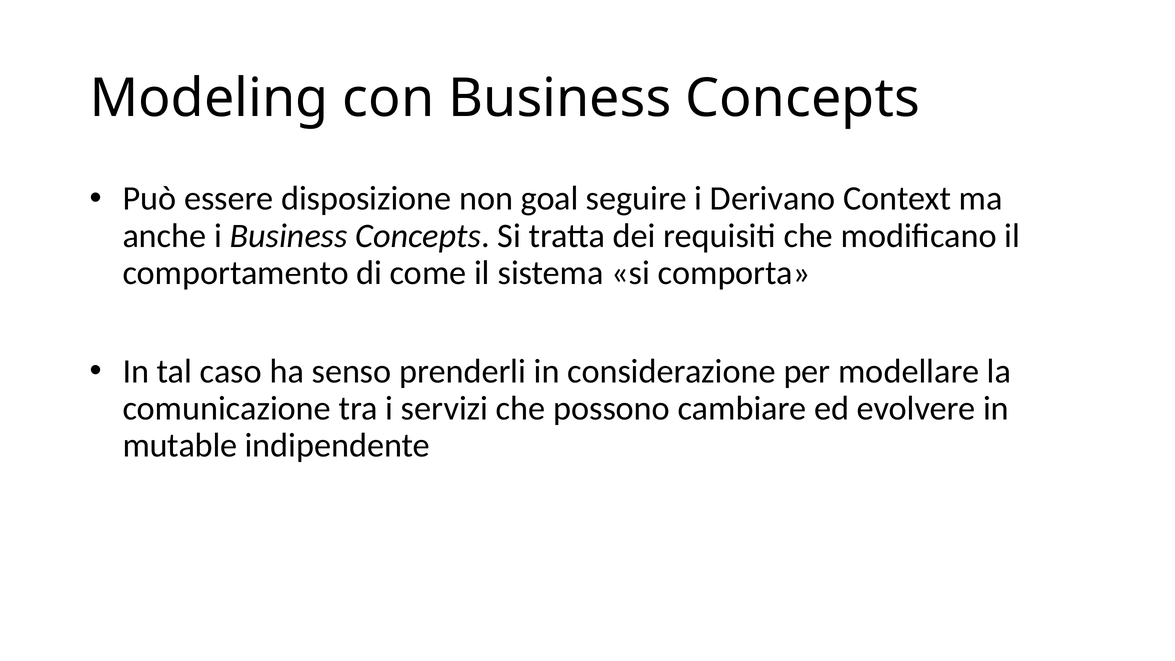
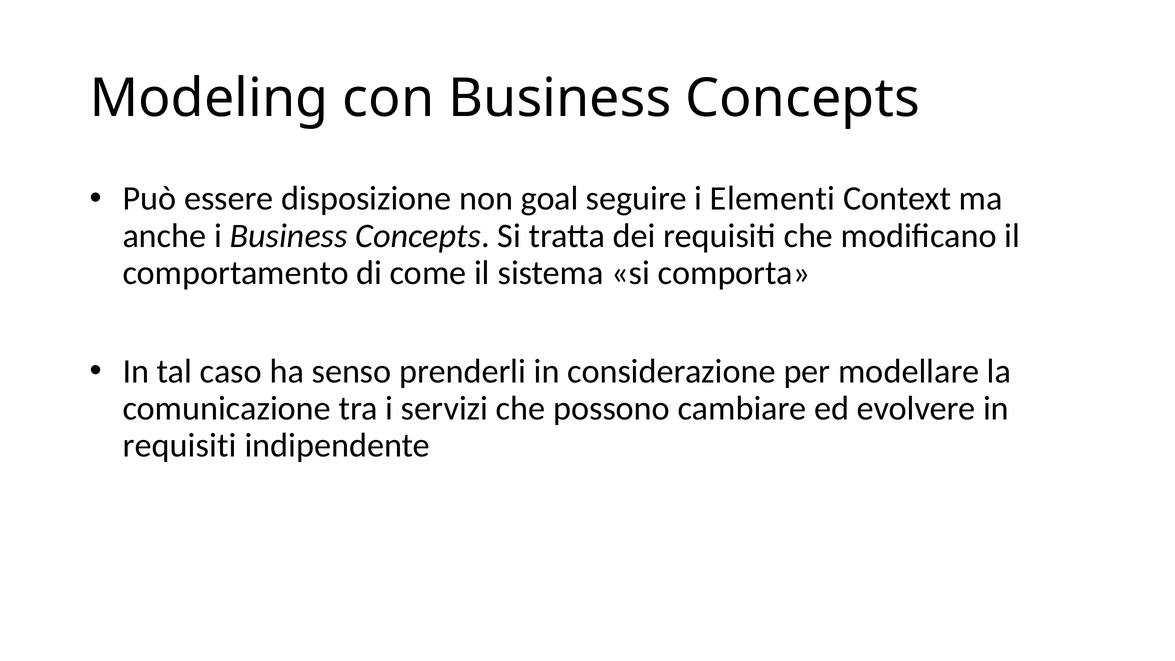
Derivano: Derivano -> Elementi (773, 199)
mutable: mutable -> requisiti (180, 445)
